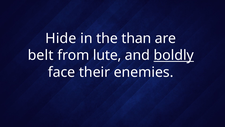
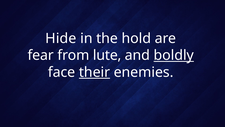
than: than -> hold (136, 38)
belt: belt -> fear (41, 55)
their underline: none -> present (94, 72)
